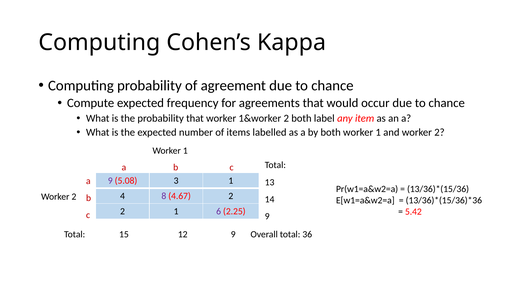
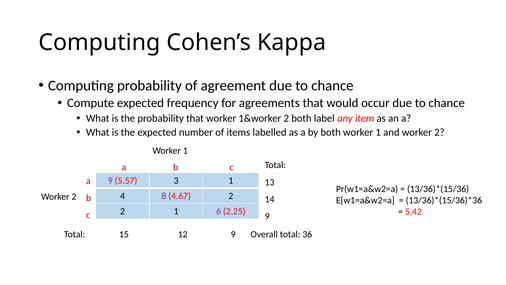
5.08: 5.08 -> 5.57 (126, 180)
